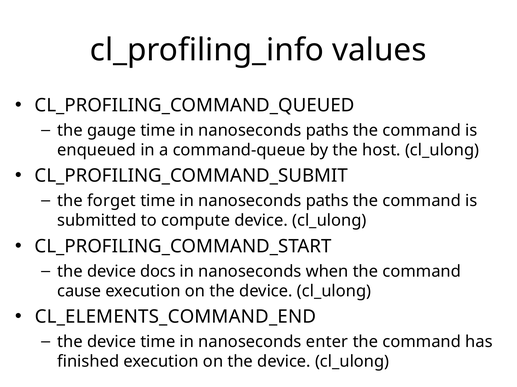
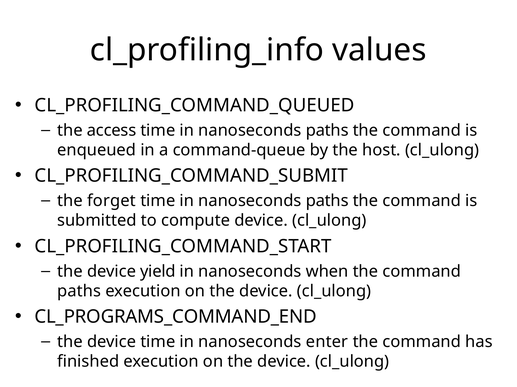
gauge: gauge -> access (112, 130)
docs: docs -> yield (158, 272)
cause: cause -> paths (79, 292)
CL_ELEMENTS_COMMAND_END: CL_ELEMENTS_COMMAND_END -> CL_PROGRAMS_COMMAND_END (176, 317)
